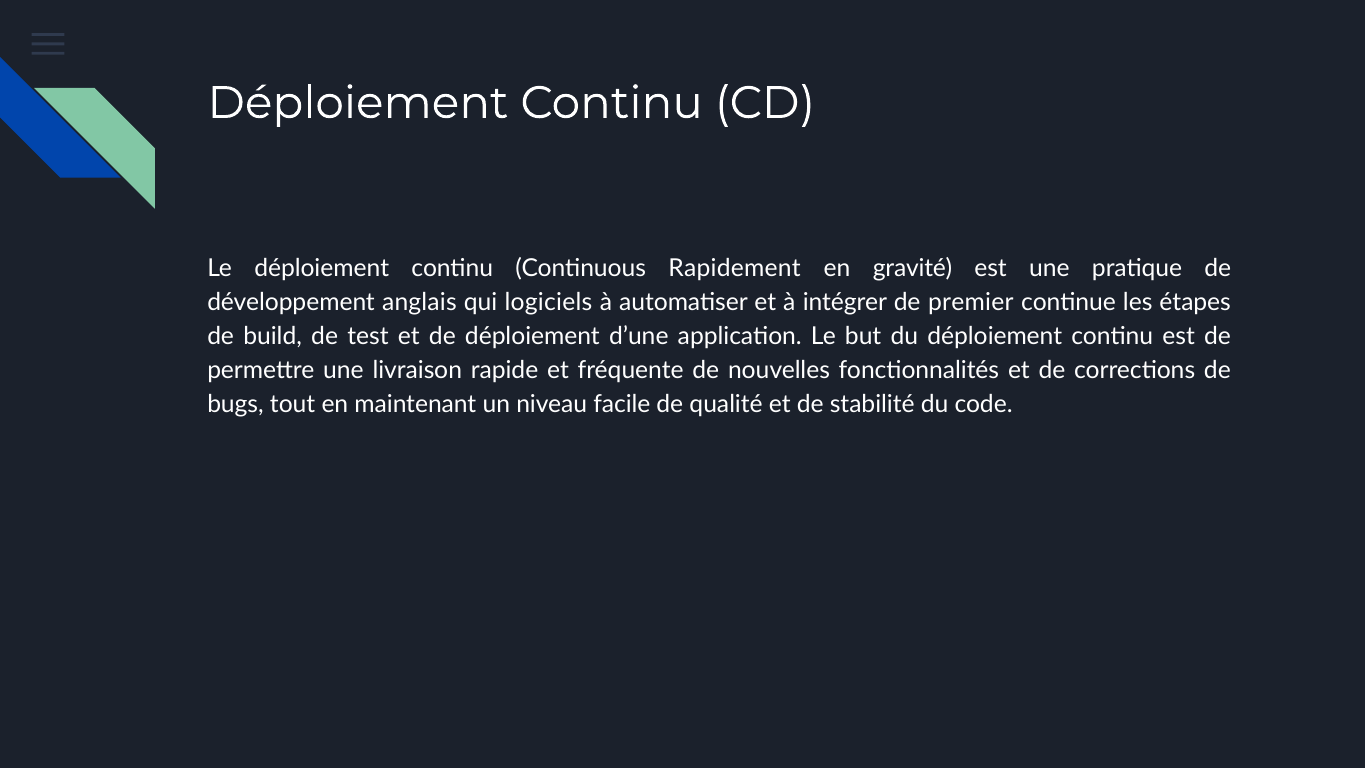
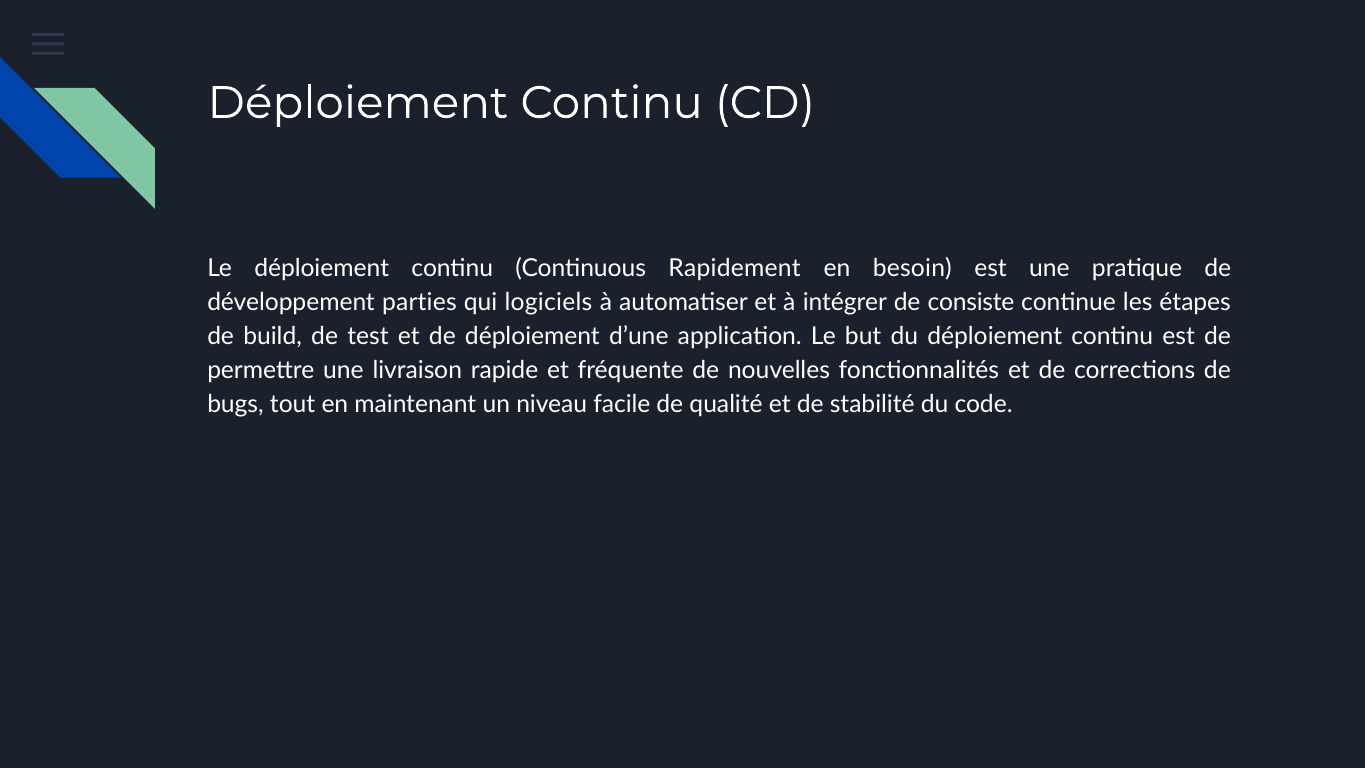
gravité: gravité -> besoin (912, 269)
anglais: anglais -> parties (419, 303)
premier: premier -> consiste (971, 303)
